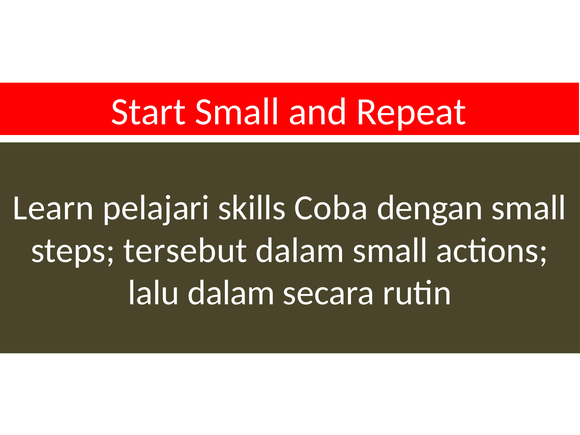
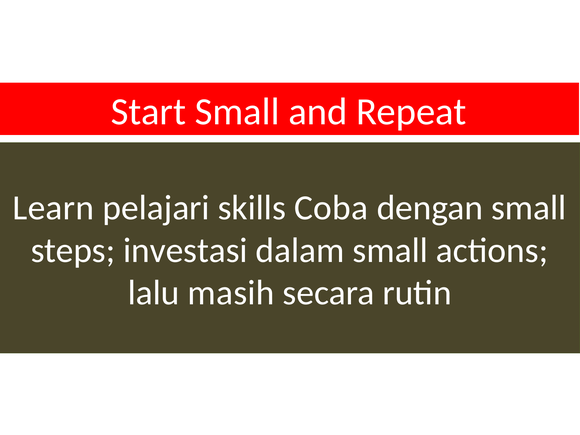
tersebut: tersebut -> investasi (185, 250)
lalu dalam: dalam -> masih (231, 293)
